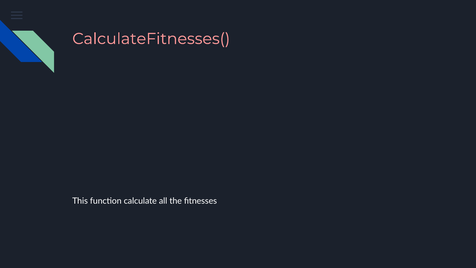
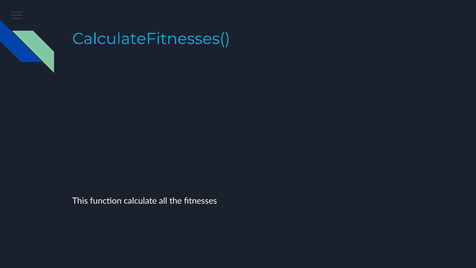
CalculateFitnesses( colour: pink -> light blue (151, 39)
